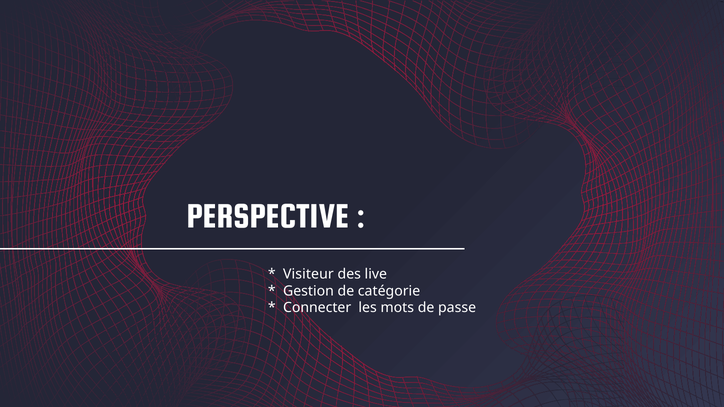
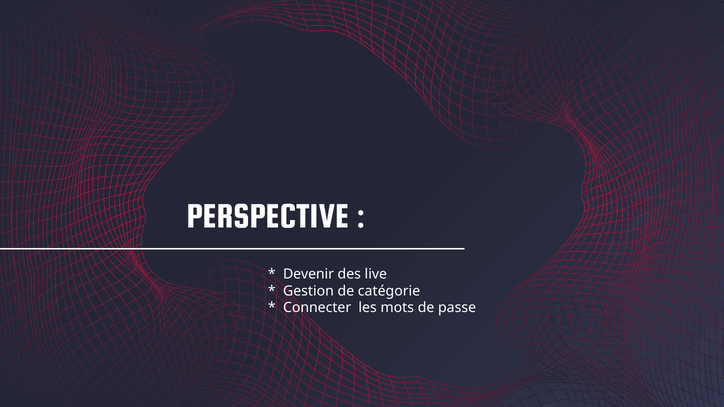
Visiteur: Visiteur -> Devenir (308, 274)
